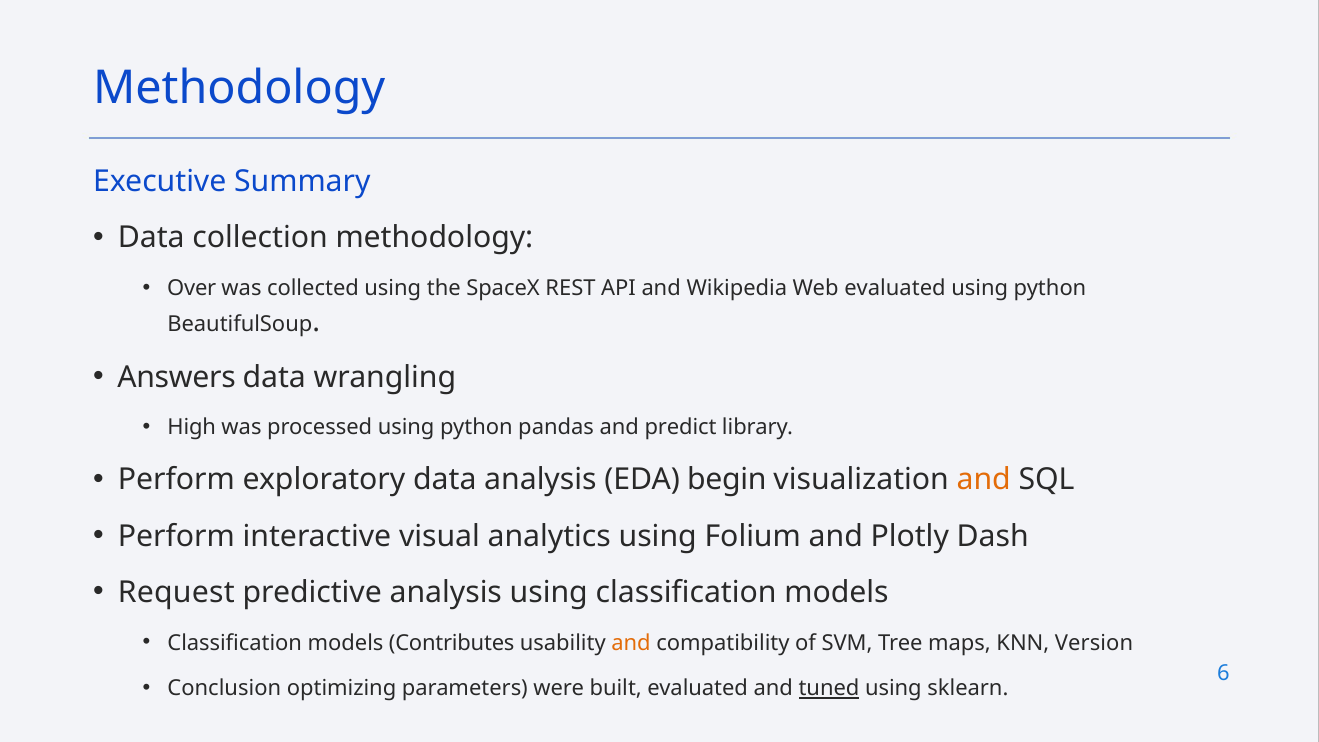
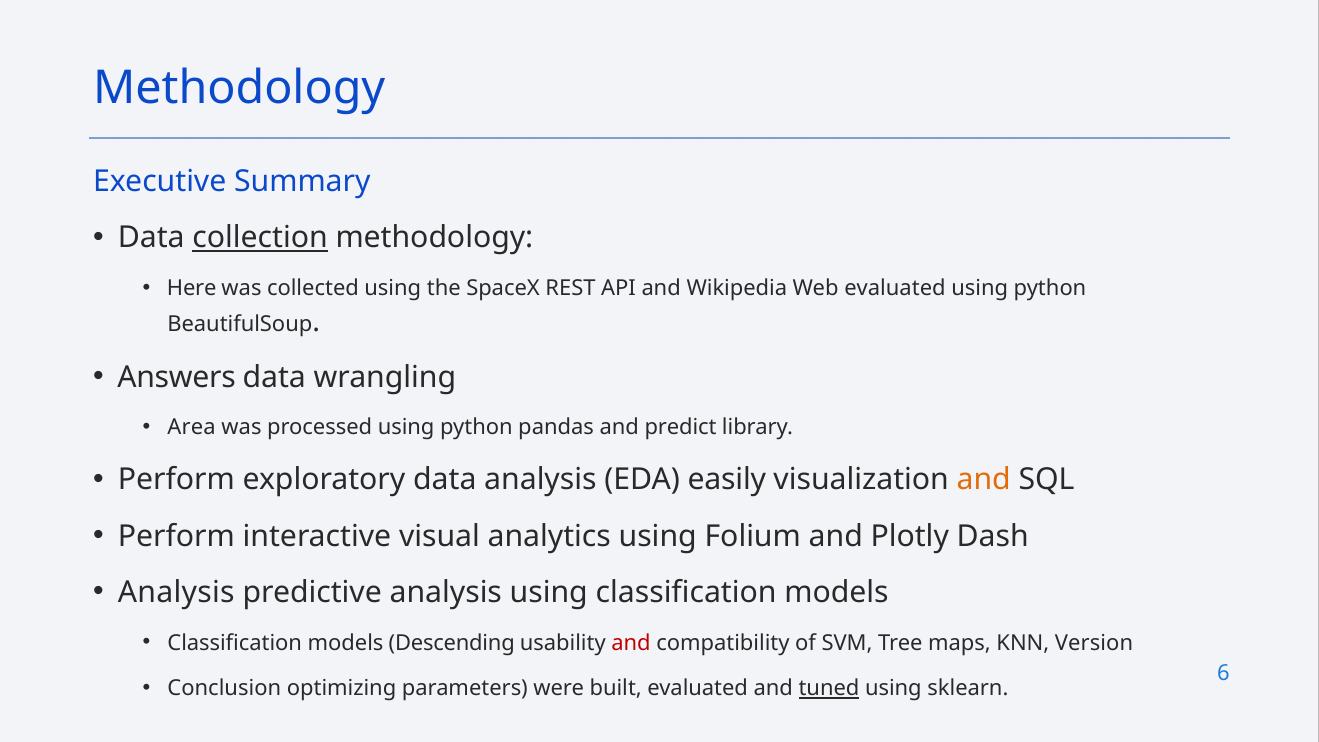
collection underline: none -> present (260, 238)
Over: Over -> Here (192, 288)
High: High -> Area (192, 428)
begin: begin -> easily (727, 480)
Request: Request -> Analysis (176, 593)
Contributes: Contributes -> Descending (452, 643)
and colour: orange -> red (631, 643)
